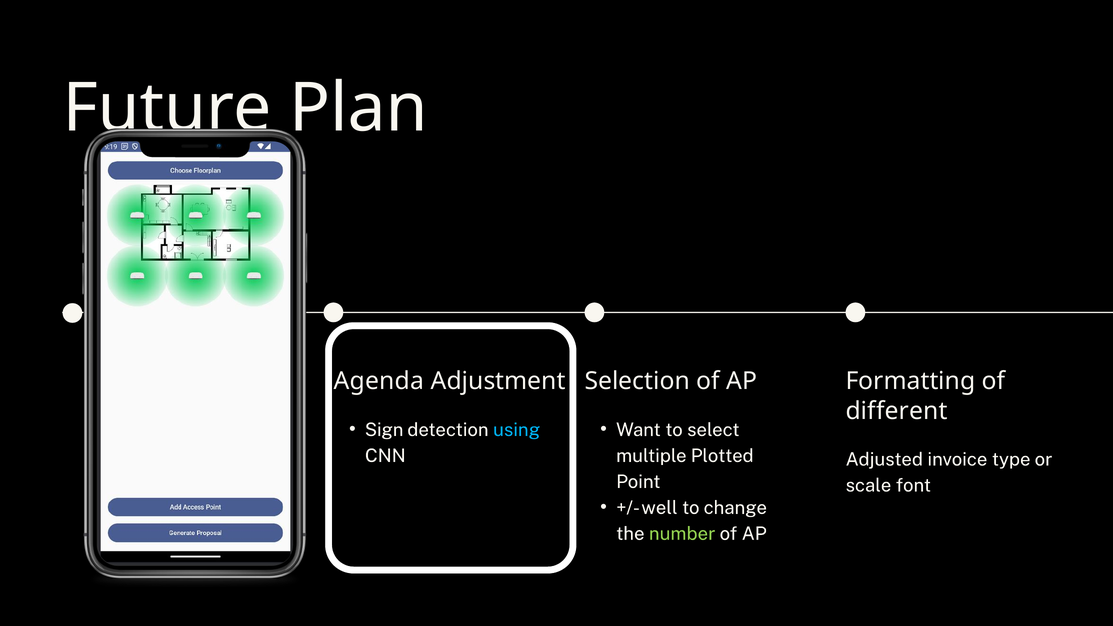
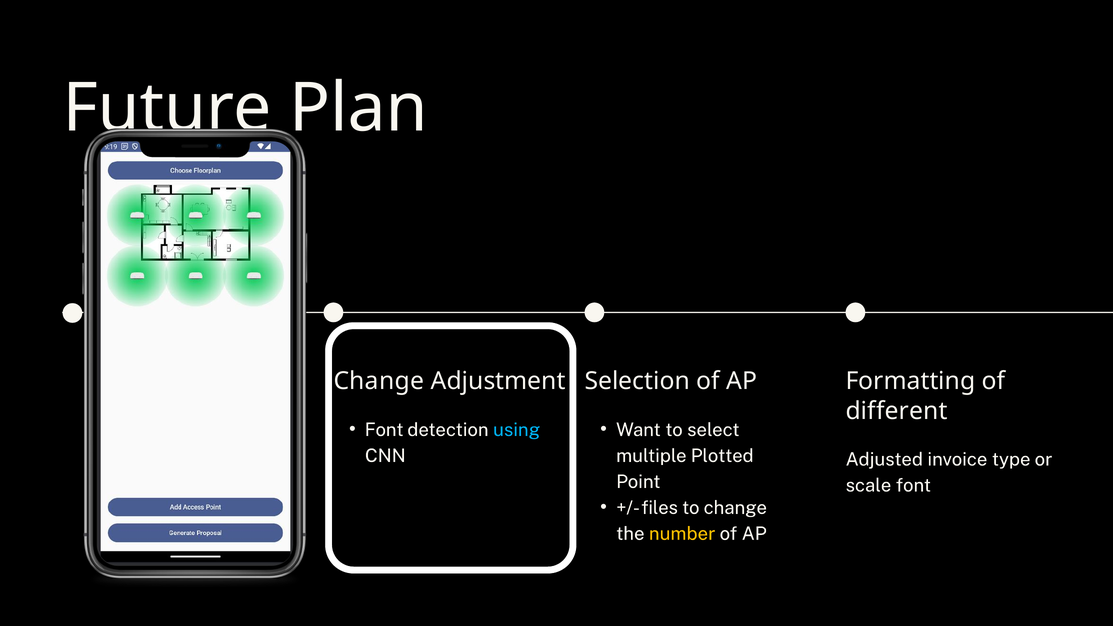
Agenda: Agenda -> Change (379, 381)
Sign: Sign -> Font (384, 430)
well: well -> files (660, 508)
number colour: light green -> yellow (682, 534)
